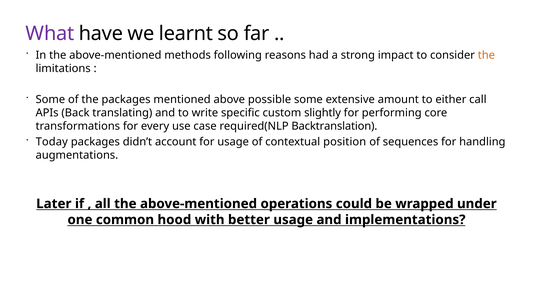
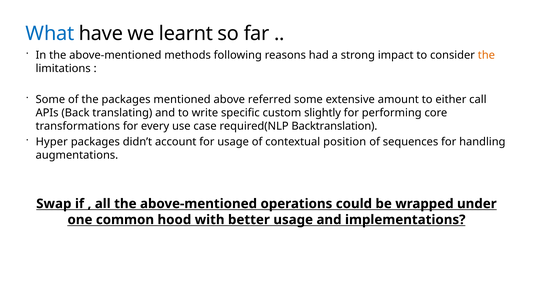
What colour: purple -> blue (50, 33)
possible: possible -> referred (270, 99)
Today: Today -> Hyper (52, 142)
Later: Later -> Swap (54, 204)
